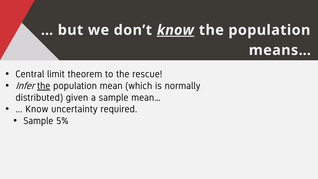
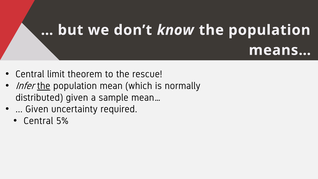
know underline: present -> none (175, 30)
Know: Know -> Given (37, 109)
Sample: Sample -> Central (38, 121)
